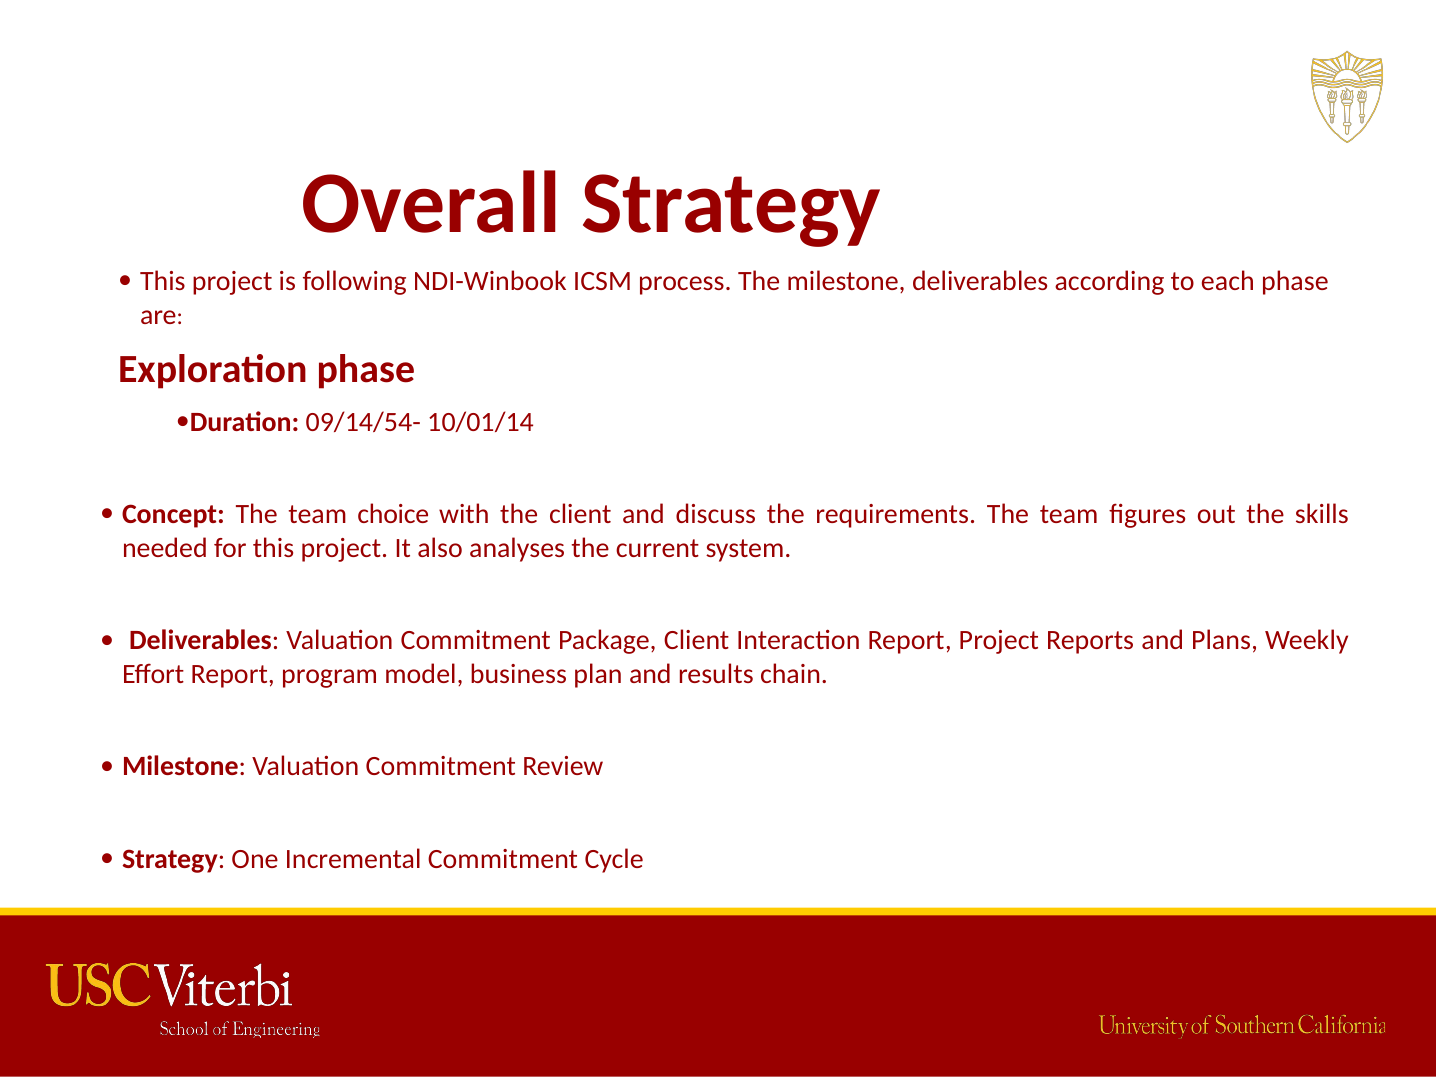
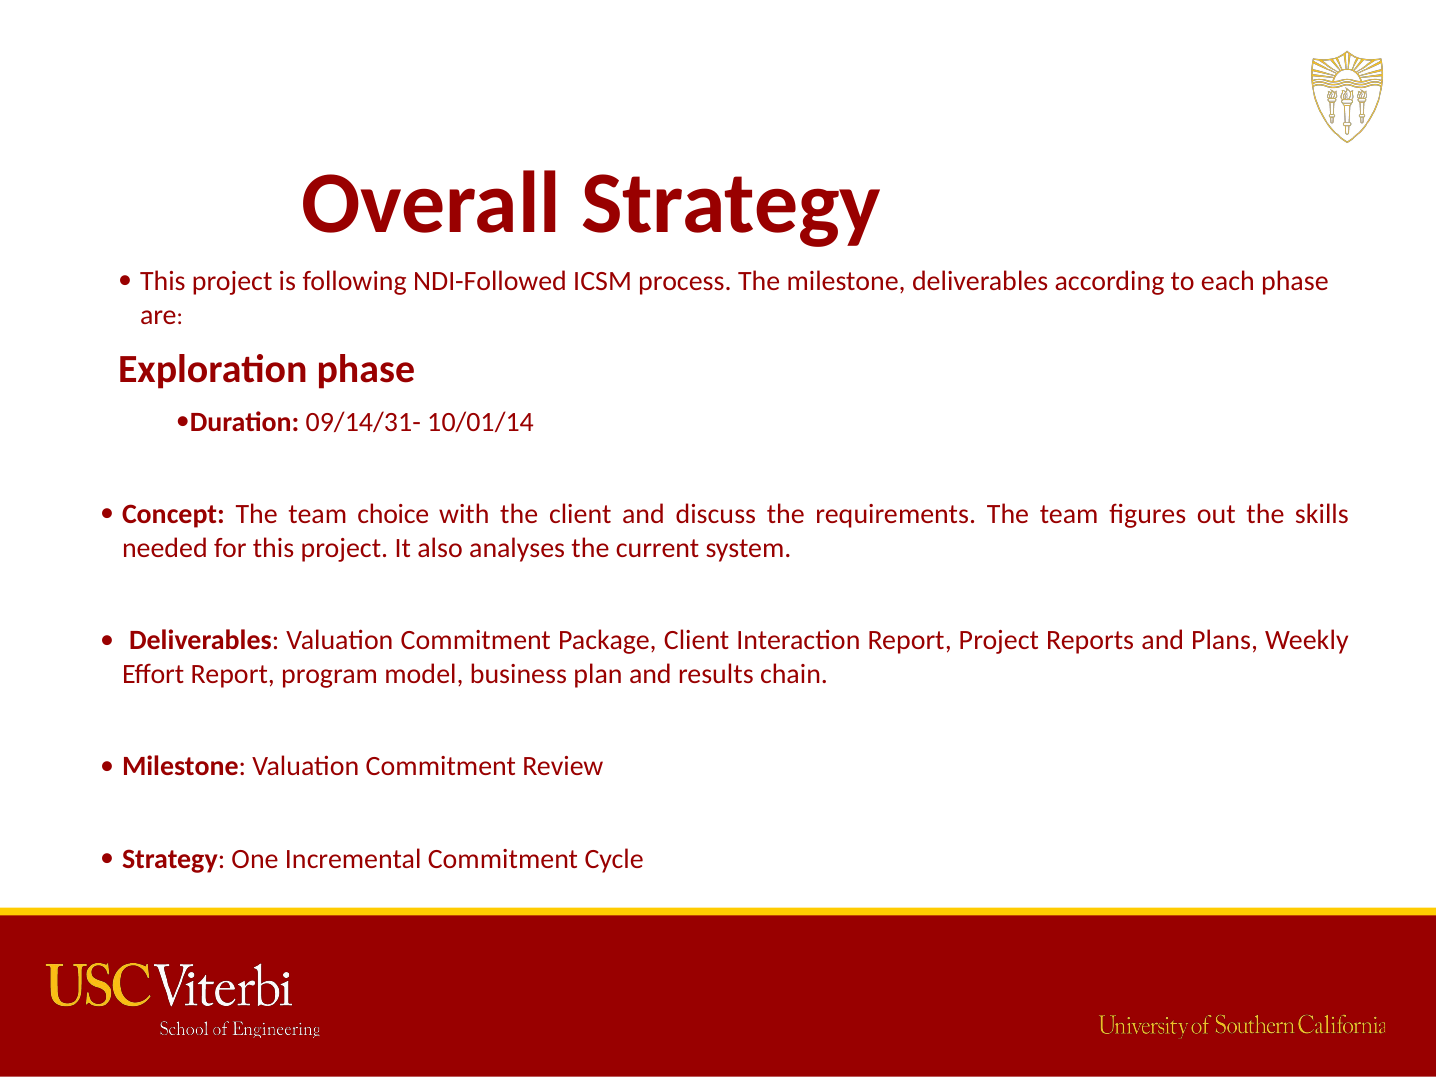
NDI-Winbook: NDI-Winbook -> NDI-Followed (490, 281)
09/14/54-: 09/14/54- -> 09/14/31- (363, 422)
